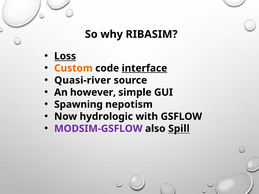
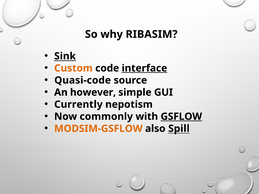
Loss: Loss -> Sink (65, 56)
Quasi-river: Quasi-river -> Quasi-code (83, 80)
Spawning: Spawning -> Currently (78, 105)
hydrologic: hydrologic -> commonly (106, 117)
GSFLOW underline: none -> present (181, 117)
MODSIM-GSFLOW colour: purple -> orange (98, 129)
